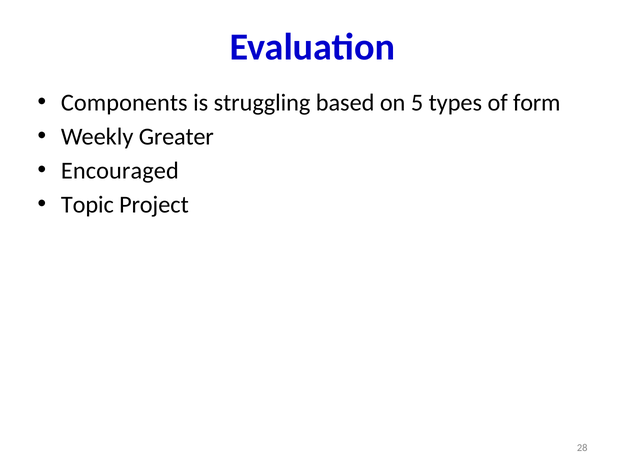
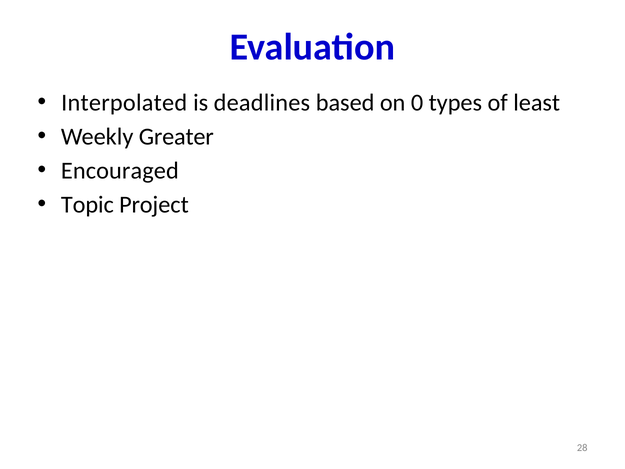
Components: Components -> Interpolated (124, 103)
struggling: struggling -> deadlines (262, 103)
5: 5 -> 0 (417, 103)
form: form -> least (537, 103)
